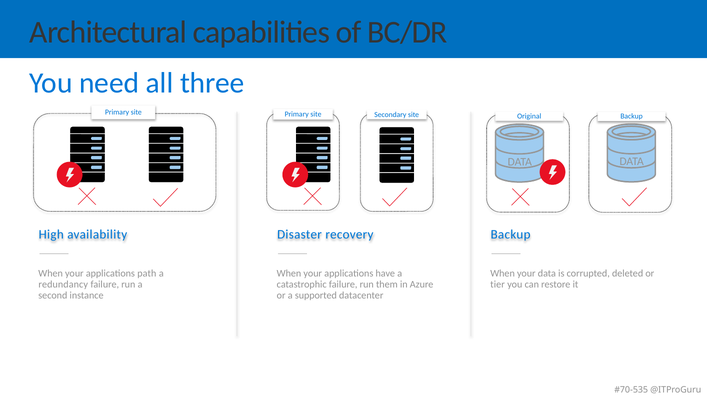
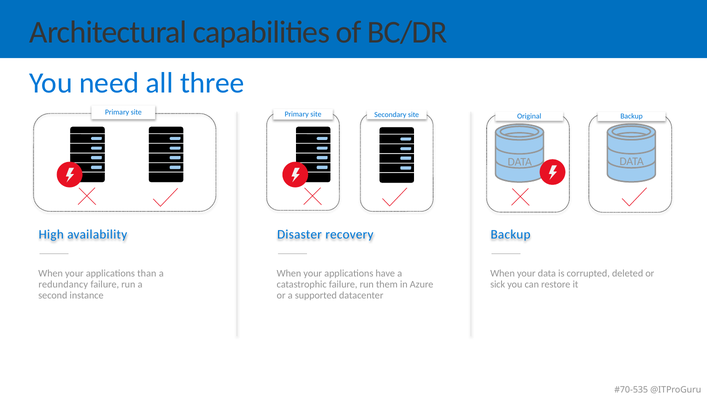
path: path -> than (147, 273)
tier: tier -> sick (498, 284)
